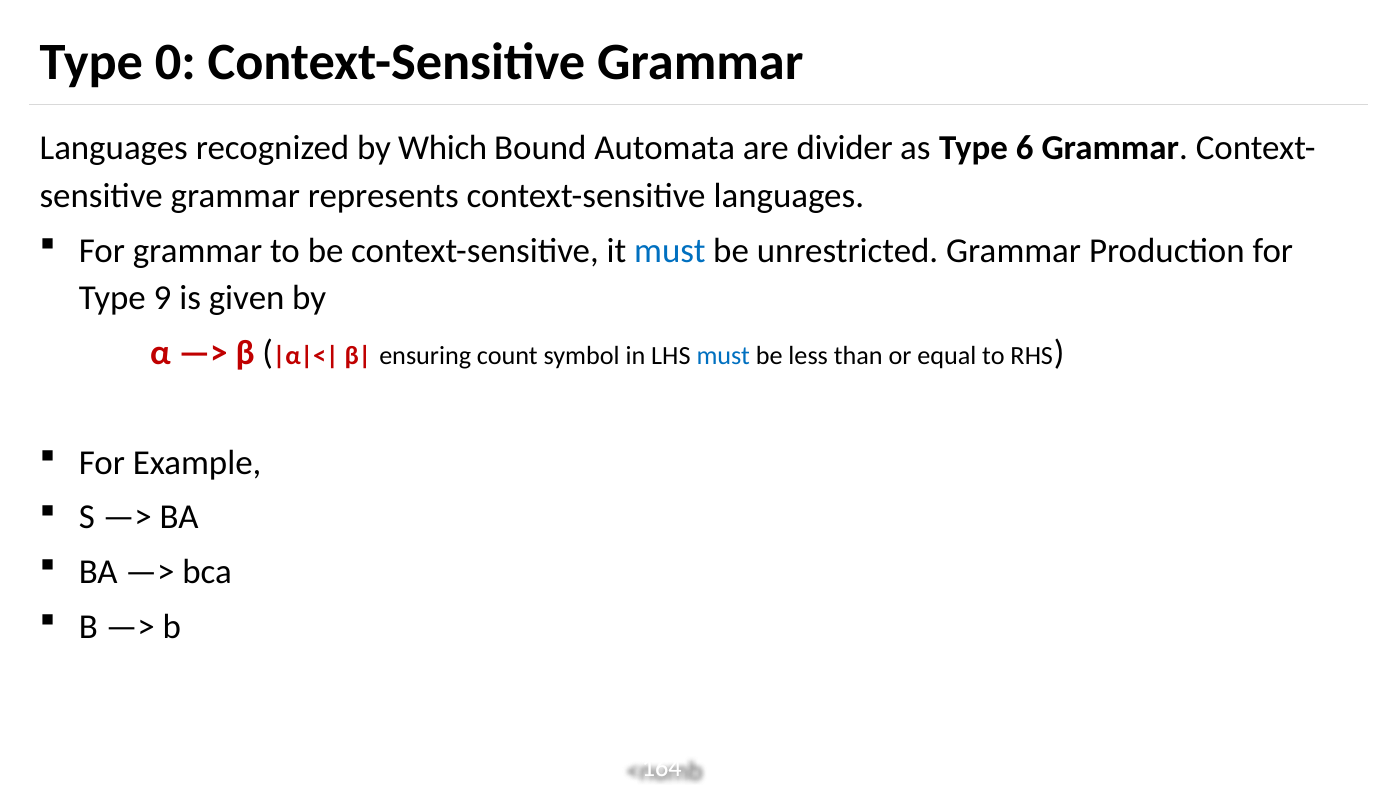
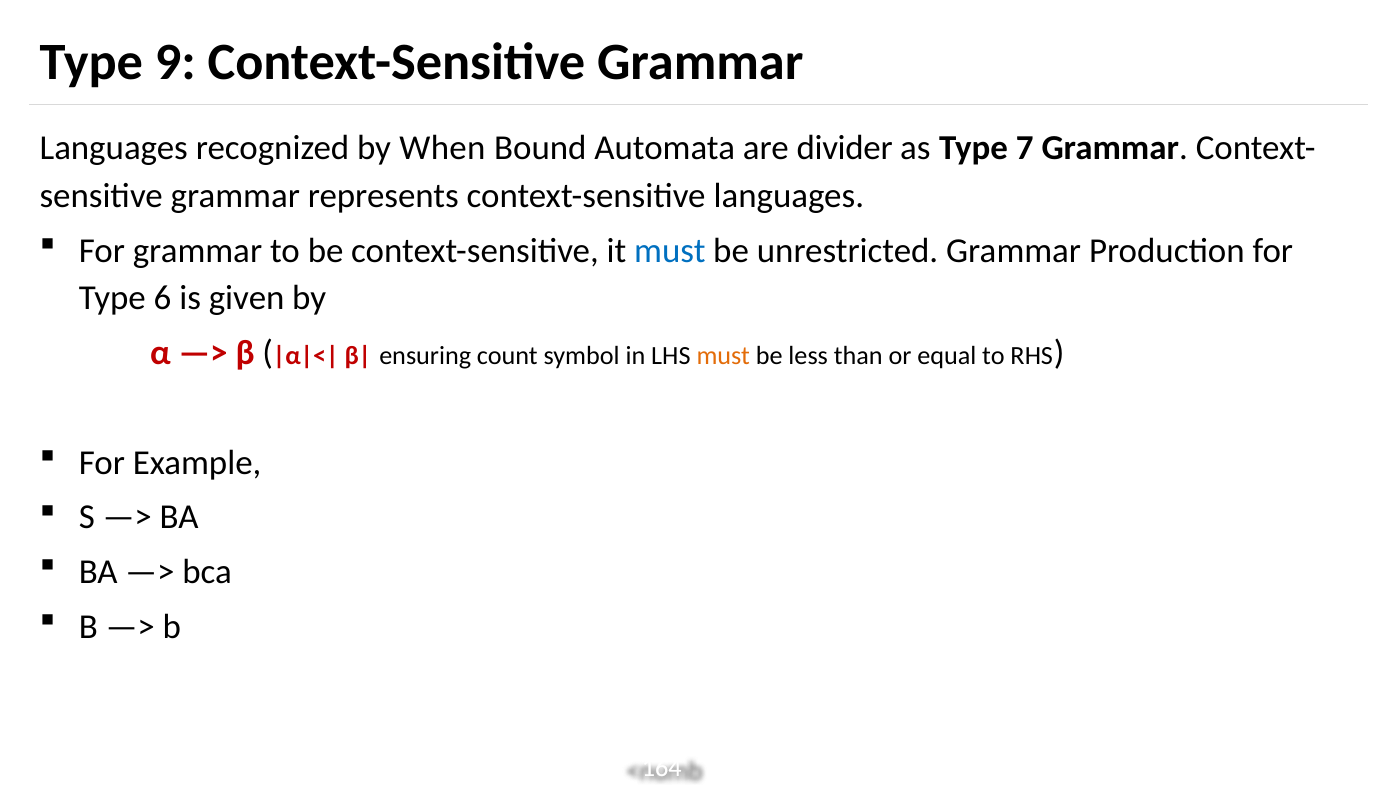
0: 0 -> 9 (175, 62)
Which: Which -> When (442, 148)
6: 6 -> 7 (1025, 148)
9: 9 -> 6 (163, 298)
must colour: blue -> orange (723, 356)
